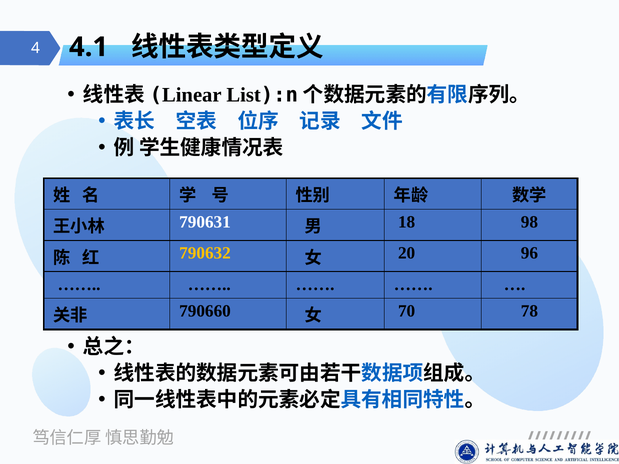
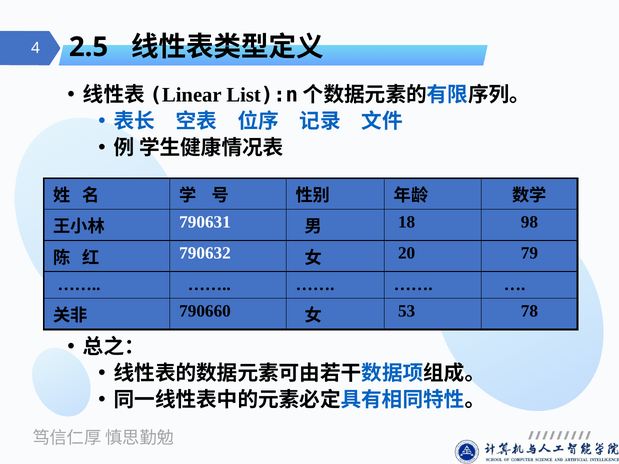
4.1: 4.1 -> 2.5 (89, 47)
790632 colour: yellow -> white (205, 253)
96: 96 -> 79 (529, 253)
70: 70 -> 53 (407, 311)
